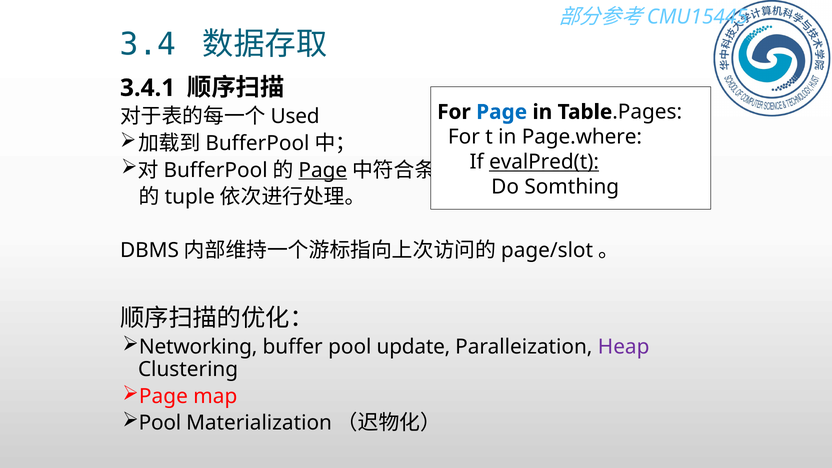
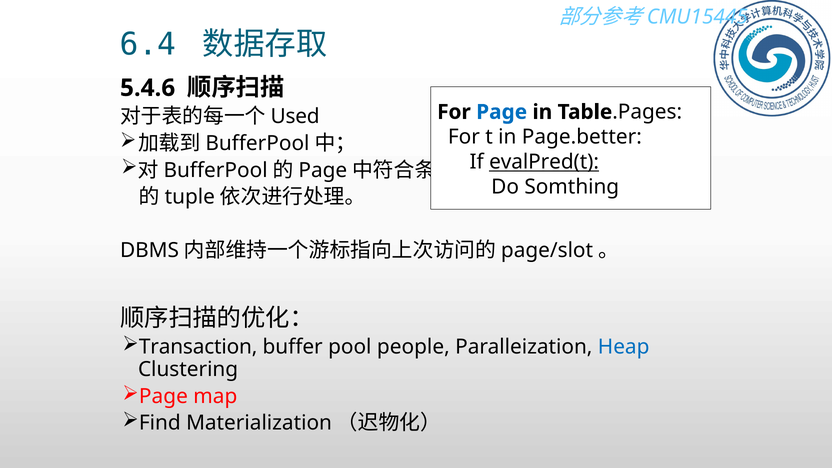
3.4: 3.4 -> 6.4 (148, 44)
3.4.1: 3.4.1 -> 5.4.6 (148, 88)
Page.where: Page.where -> Page.better (582, 137)
Page underline: present -> none (323, 170)
Networking: Networking -> Transaction (198, 347)
update: update -> people (413, 347)
Heap colour: purple -> blue (624, 347)
Pool: Pool -> Find (160, 423)
